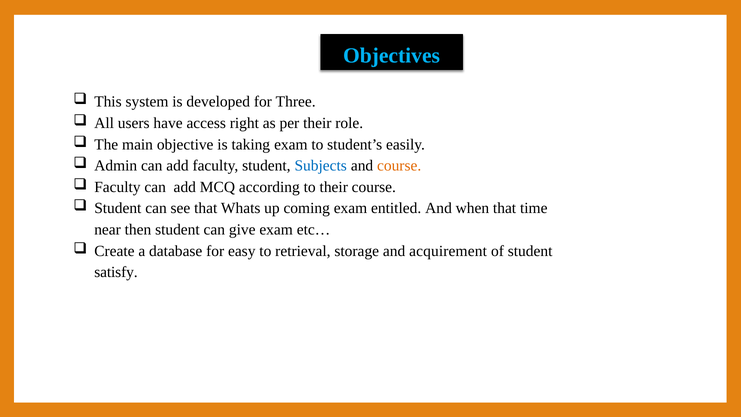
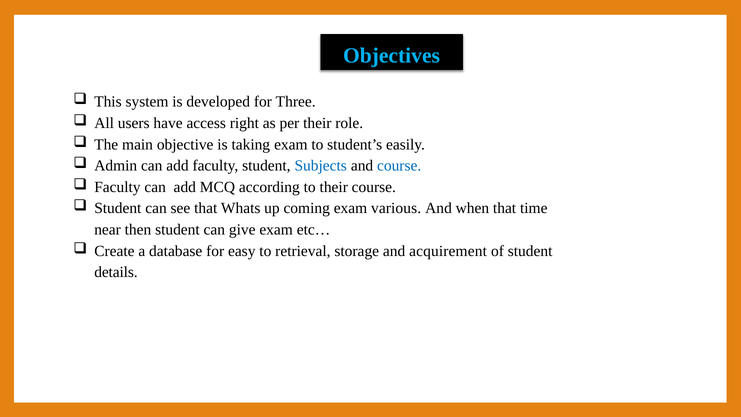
course colour: orange -> blue (399, 166)
entitled: entitled -> various (396, 208)
satisfy: satisfy -> details (116, 272)
